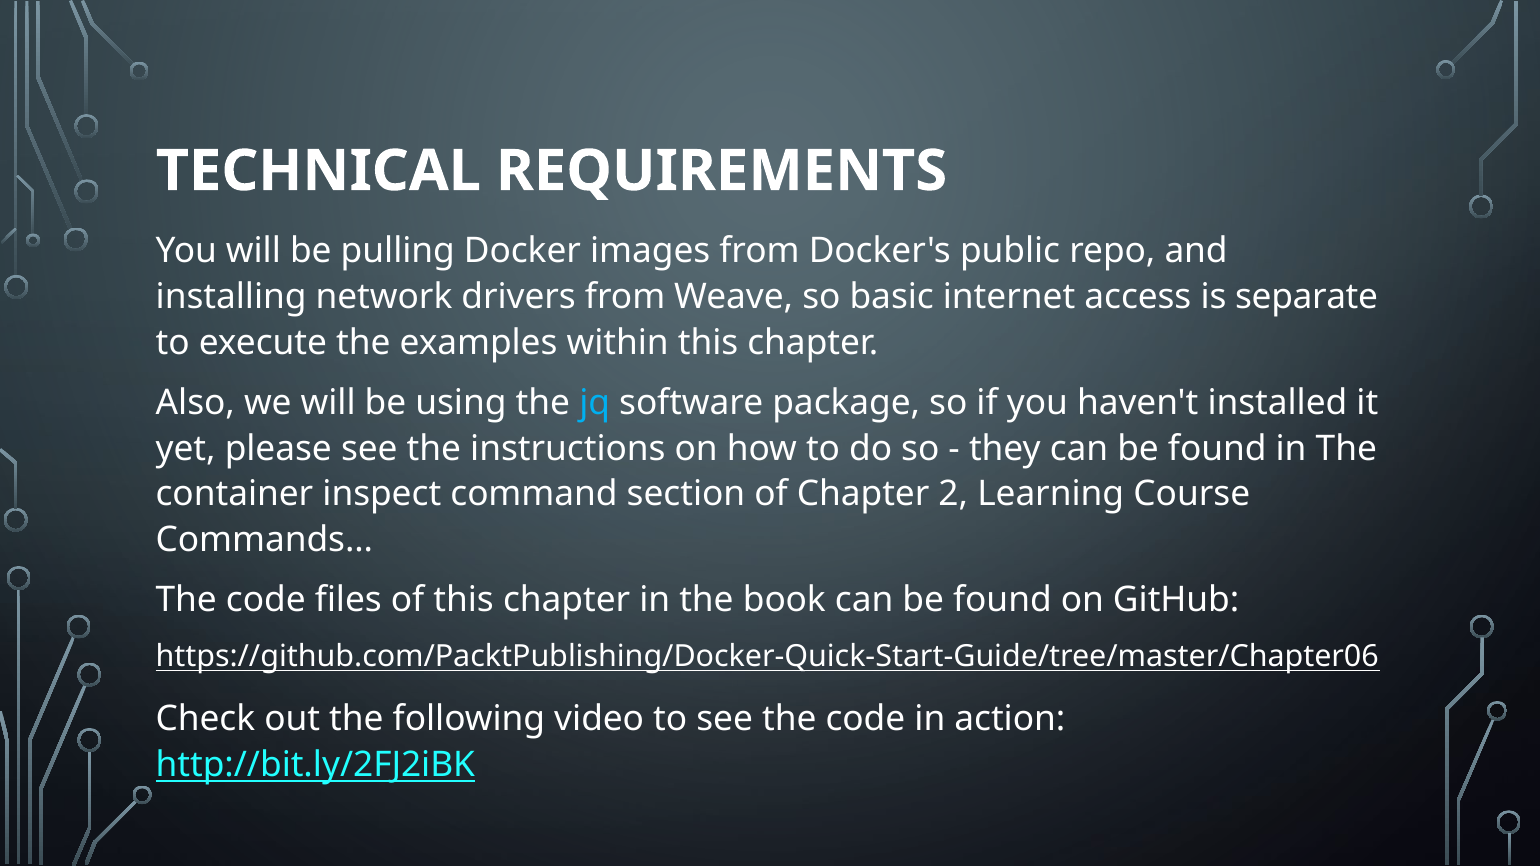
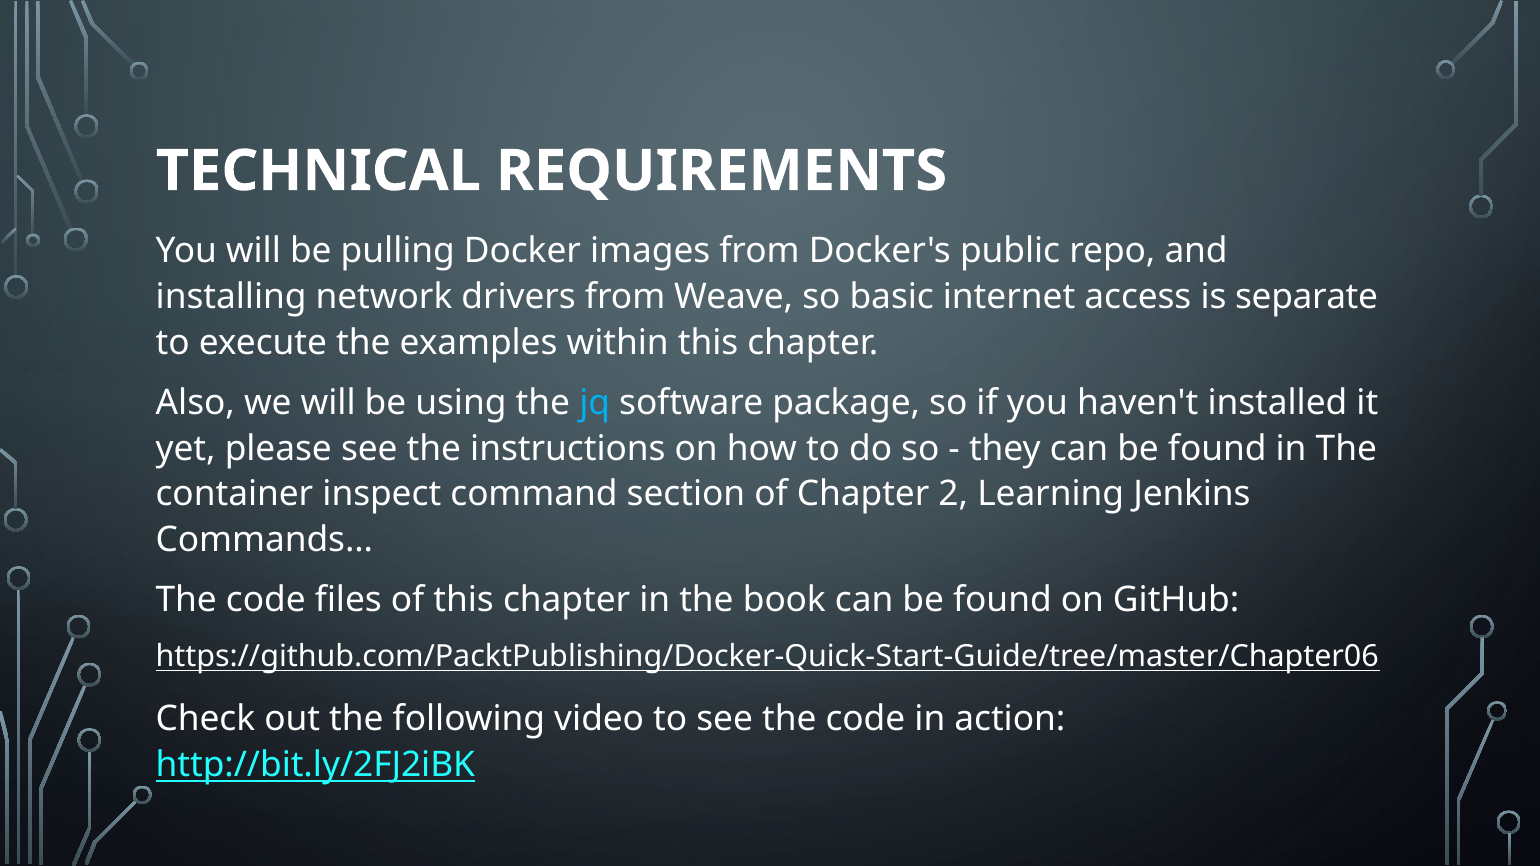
Course: Course -> Jenkins (1192, 494)
